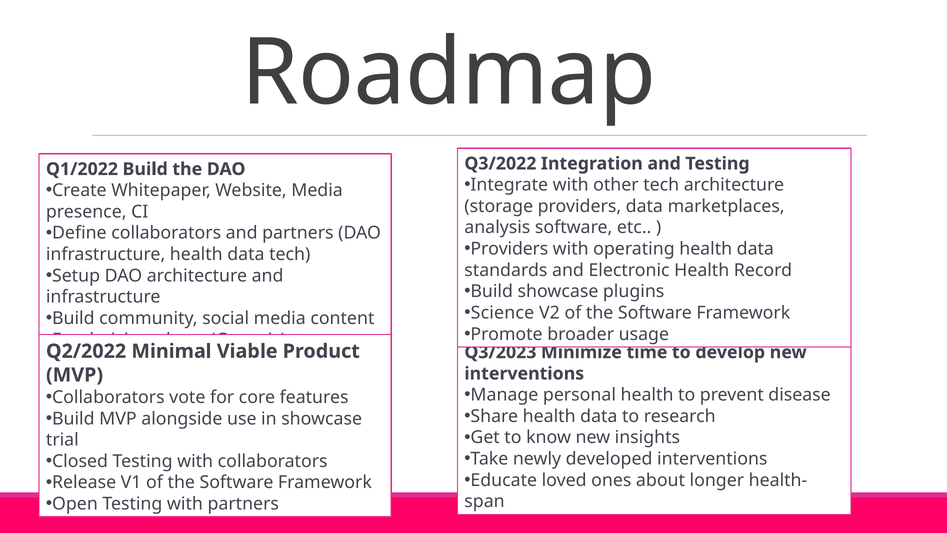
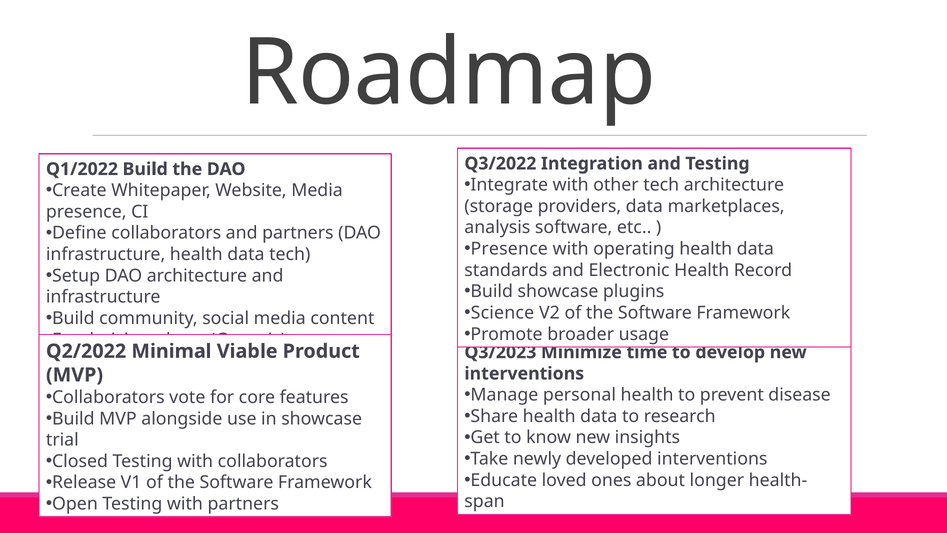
Providers: Providers -> Presence (509, 249)
